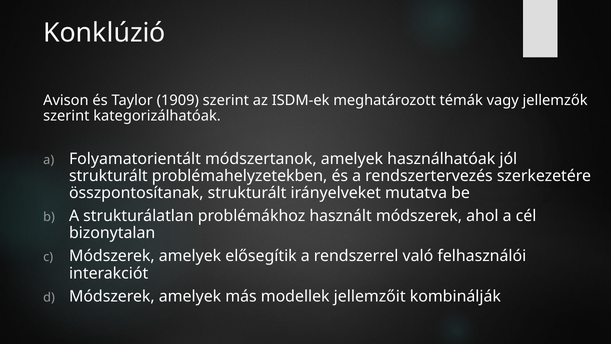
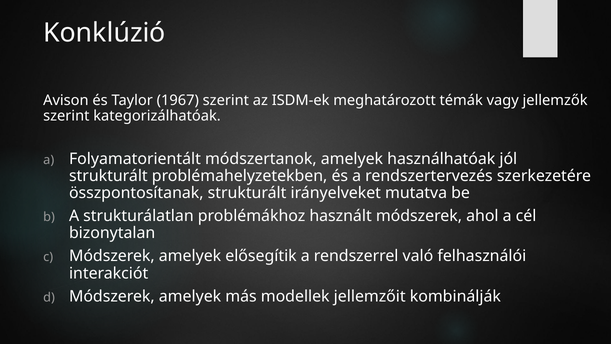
1909: 1909 -> 1967 (178, 100)
